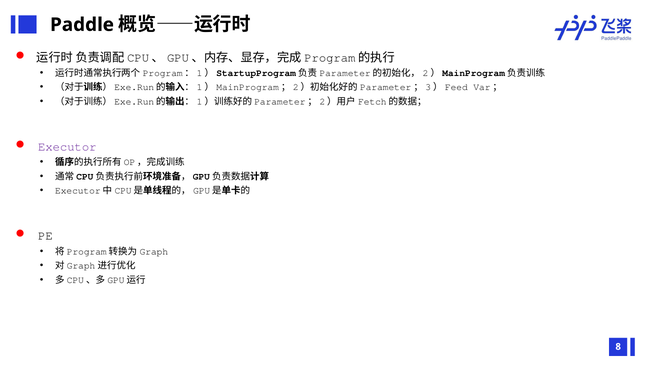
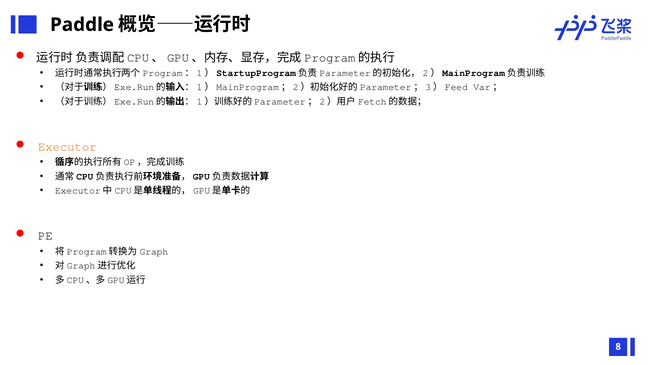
Executor colour: purple -> orange (67, 147)
